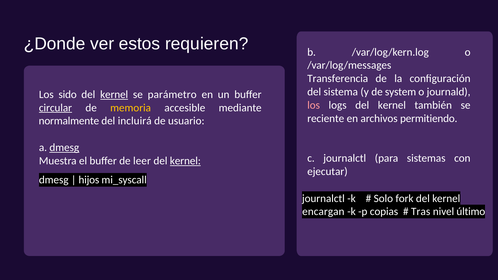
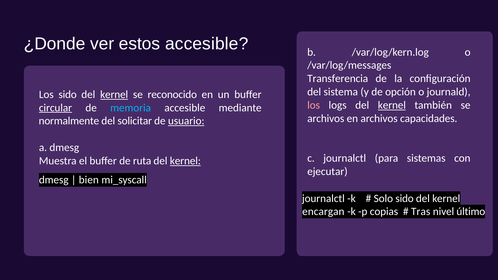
estos requieren: requieren -> accesible (207, 44)
system: system -> opción (400, 92)
parámetro: parámetro -> reconocido (172, 94)
kernel underline: none -> present (392, 105)
memoria colour: yellow -> light blue (131, 108)
reciente: reciente -> archivos (326, 118)
permitiendo: permitiendo -> capacidades (429, 118)
incluirá: incluirá -> solicitar (135, 121)
usuario underline: none -> present (186, 121)
dmesg underline: present -> none (64, 148)
leer: leer -> ruta (142, 161)
hijos: hijos -> bien (89, 180)
Solo fork: fork -> sido (405, 198)
